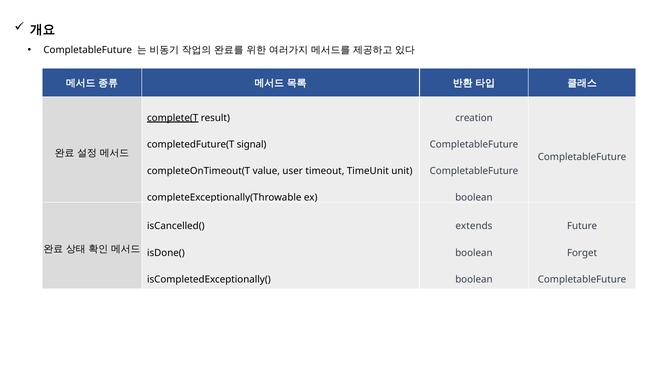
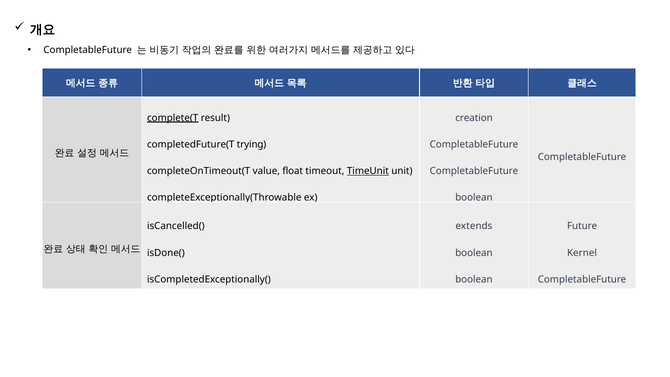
signal: signal -> trying (252, 144)
user: user -> float (293, 171)
TimeUnit underline: none -> present (368, 171)
Forget: Forget -> Kernel (582, 253)
